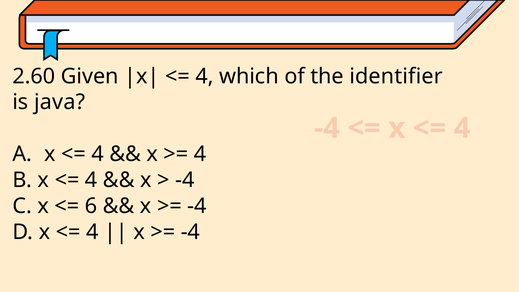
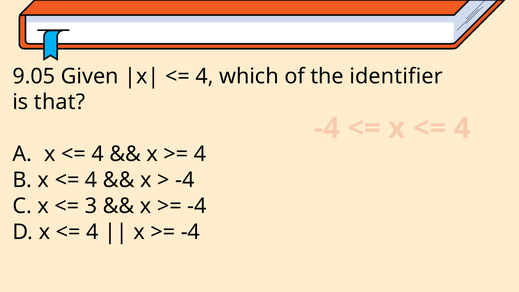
2.60: 2.60 -> 9.05 (34, 76)
java: java -> that (60, 102)
6: 6 -> 3 (91, 206)
